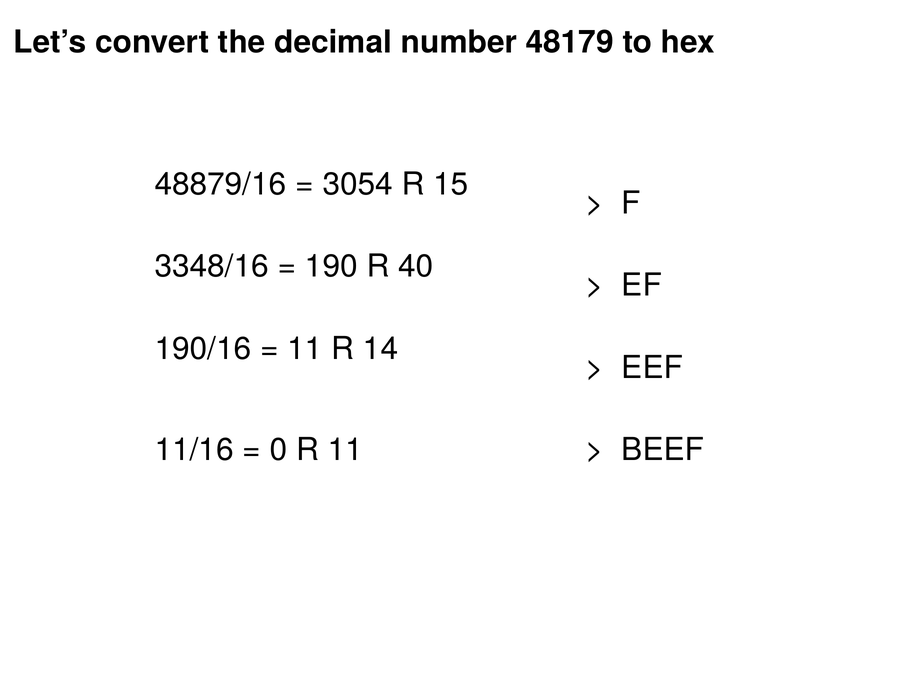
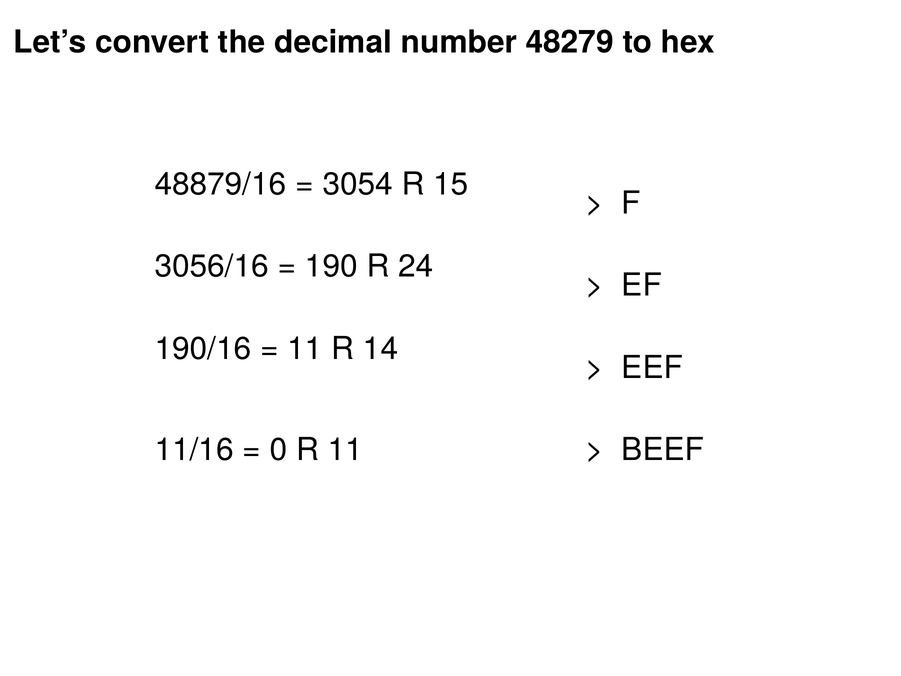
48179: 48179 -> 48279 (570, 42)
3348/16: 3348/16 -> 3056/16 (212, 266)
40: 40 -> 24 (416, 266)
